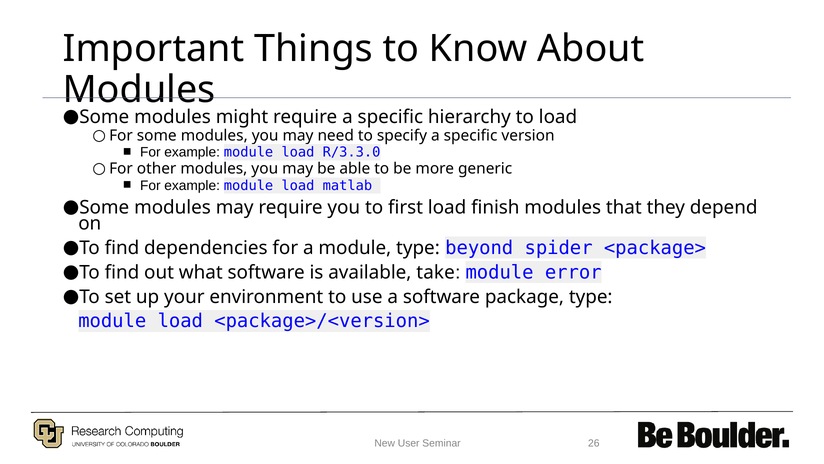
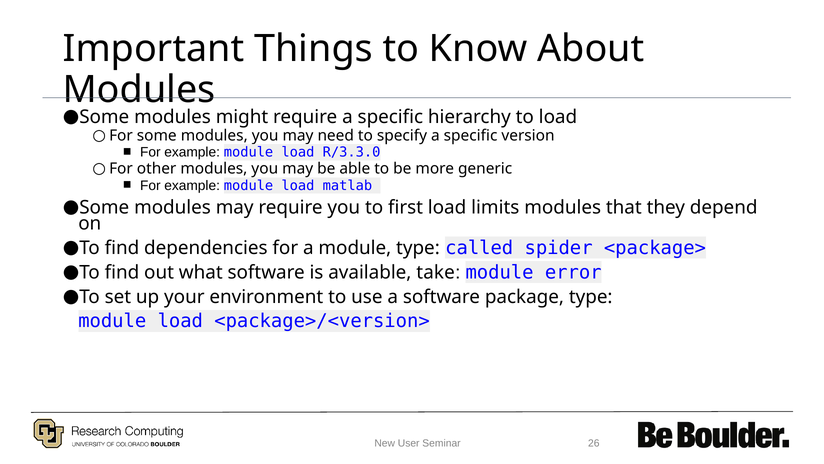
finish: finish -> limits (495, 207)
beyond: beyond -> called (479, 248)
